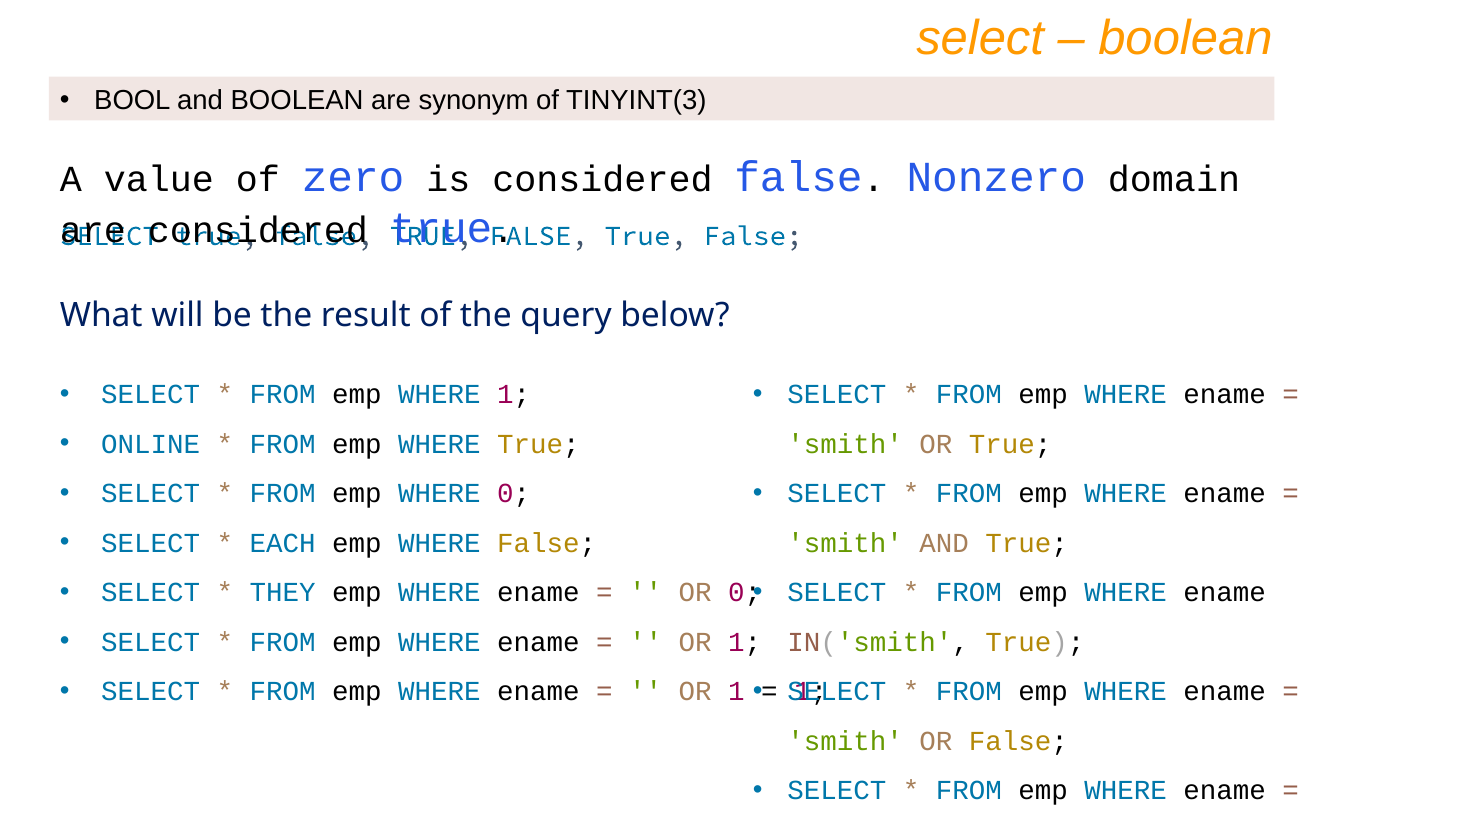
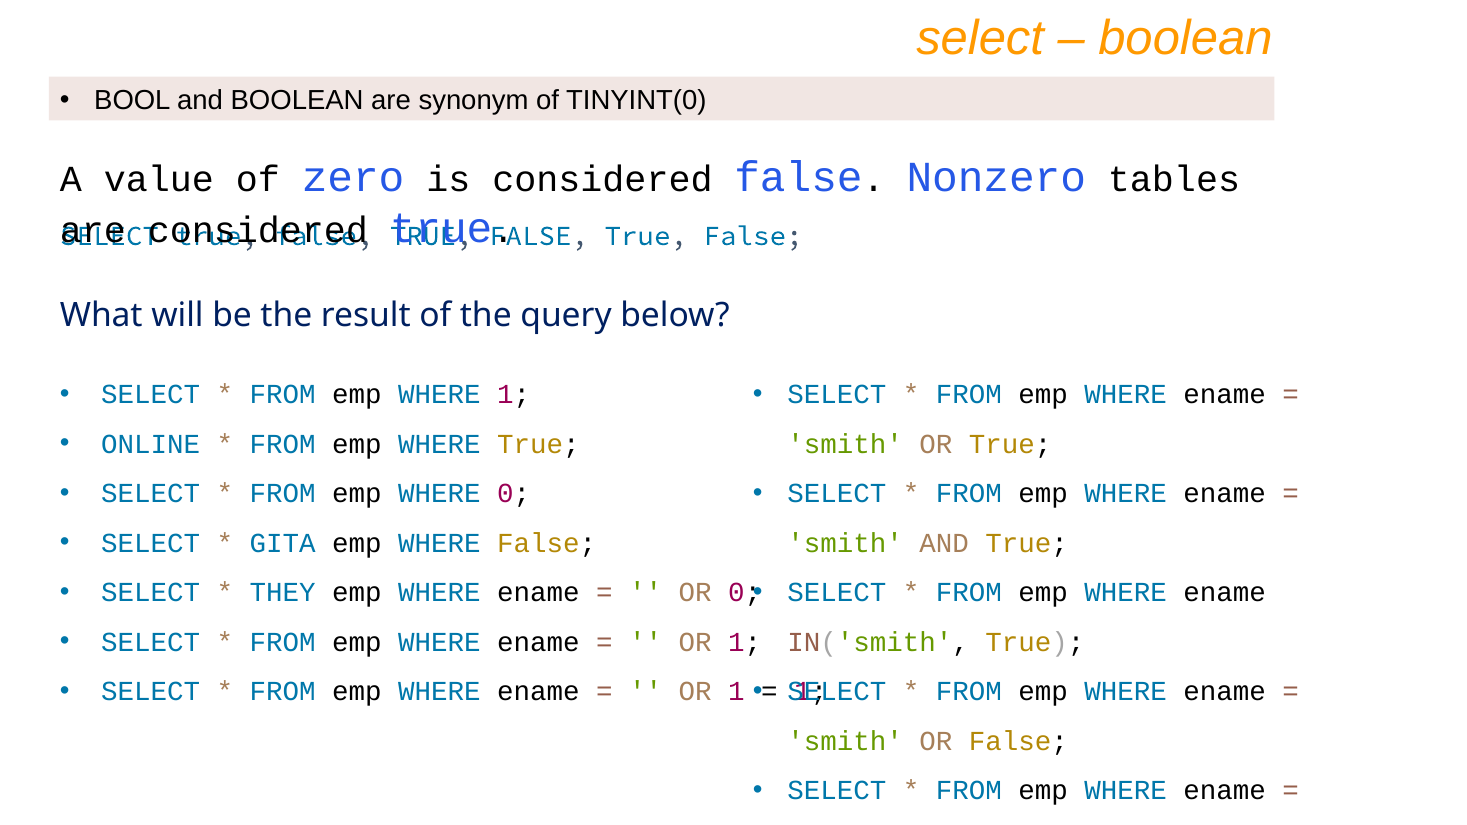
TINYINT(3: TINYINT(3 -> TINYINT(0 (636, 101)
domain: domain -> tables (1174, 179)
EACH: EACH -> GITA (283, 543)
